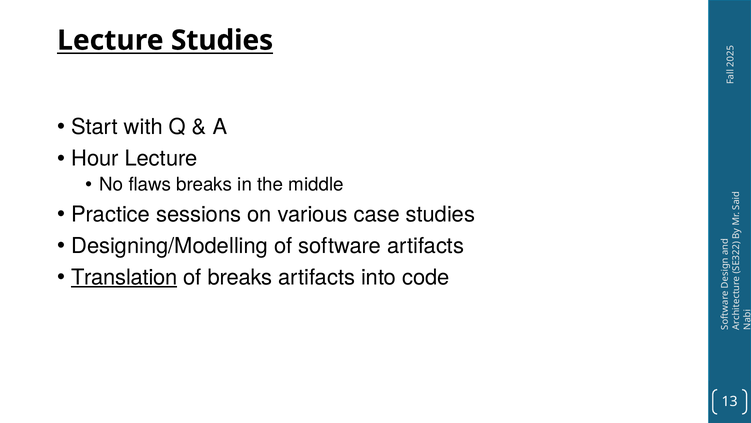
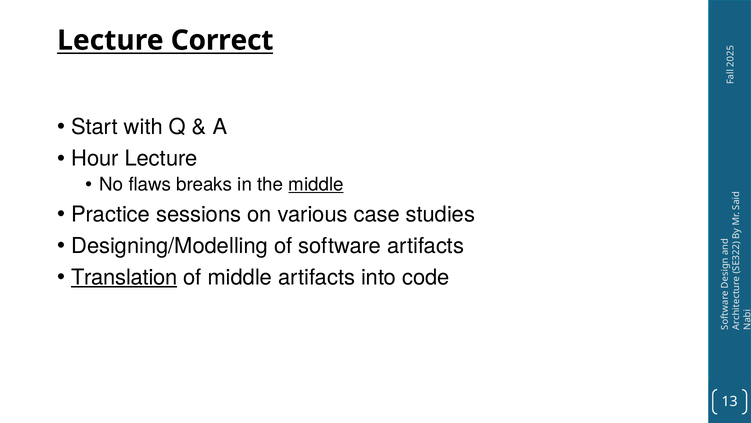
Lecture Studies: Studies -> Correct (222, 40)
middle underline: none -> present (316, 184)
of breaks: breaks -> middle (240, 277)
